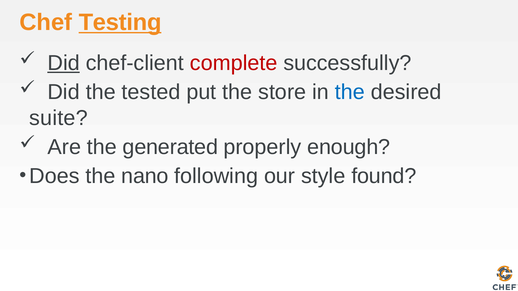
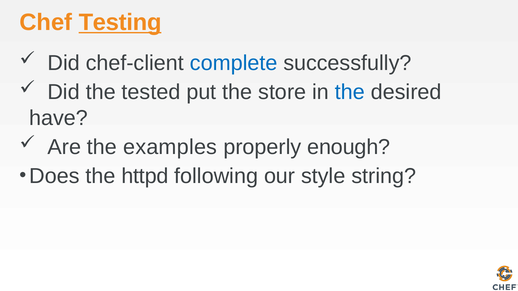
Did underline: present -> none (64, 63)
complete colour: red -> blue (234, 63)
suite: suite -> have (59, 118)
generated: generated -> examples (170, 147)
nano: nano -> httpd (145, 176)
found: found -> string (384, 176)
